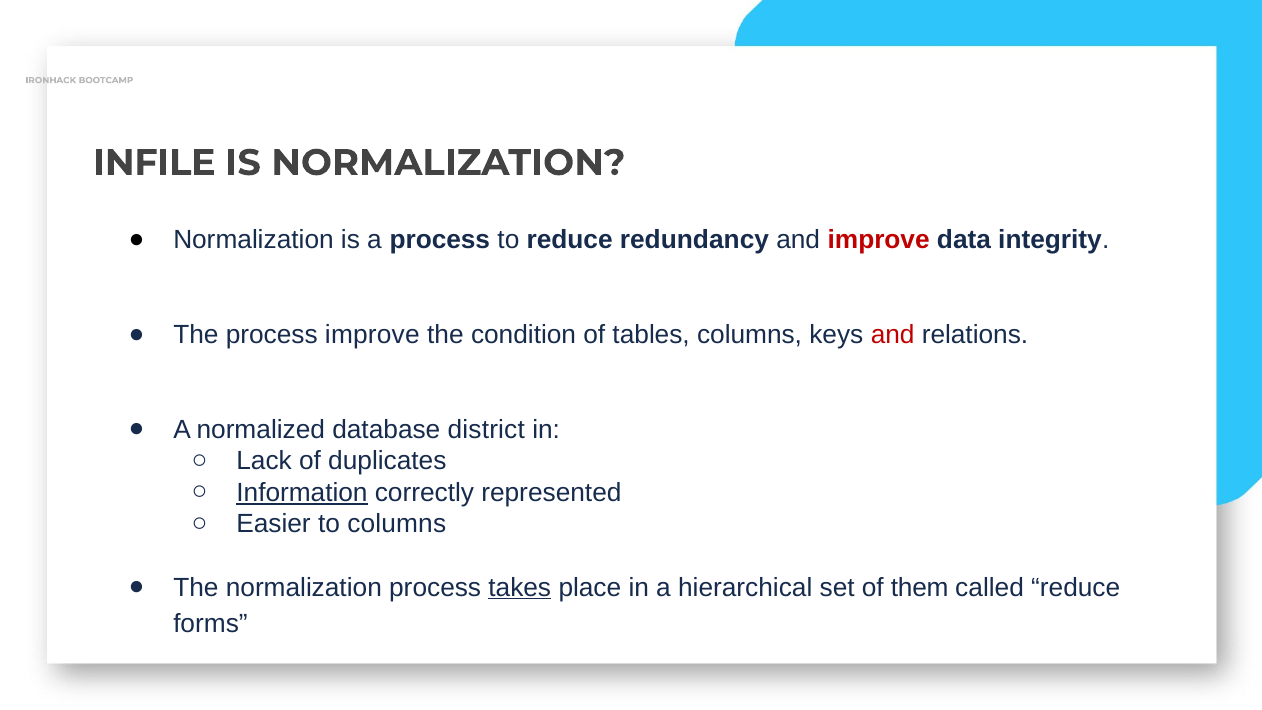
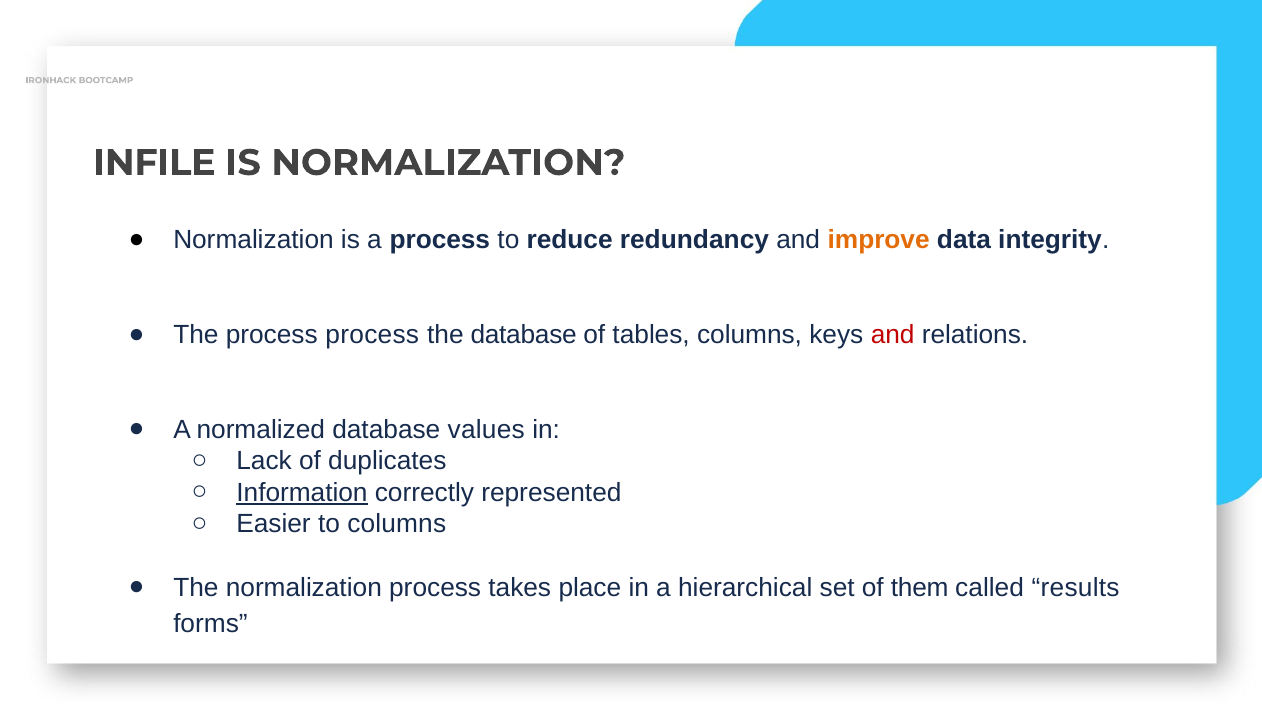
improve colour: red -> orange (879, 240)
process improve: improve -> process (372, 335)
the condition: condition -> database (524, 335)
district: district -> values (486, 429)
takes underline: present -> none (520, 587)
called reduce: reduce -> results (1076, 587)
